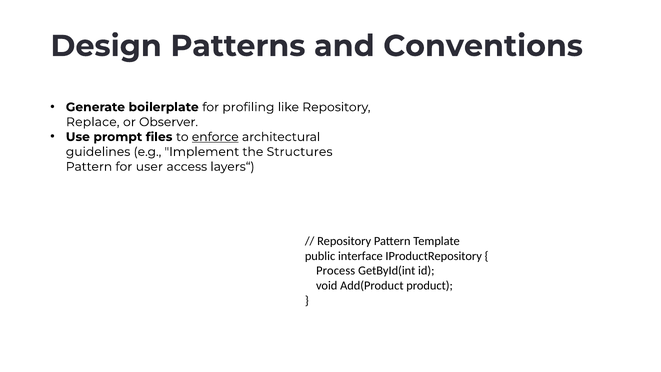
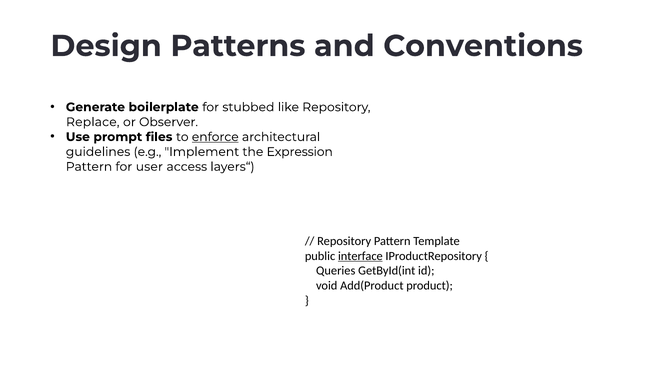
profiling: profiling -> stubbed (248, 107)
Structures: Structures -> Expression (300, 152)
interface underline: none -> present (360, 256)
Process: Process -> Queries (336, 271)
